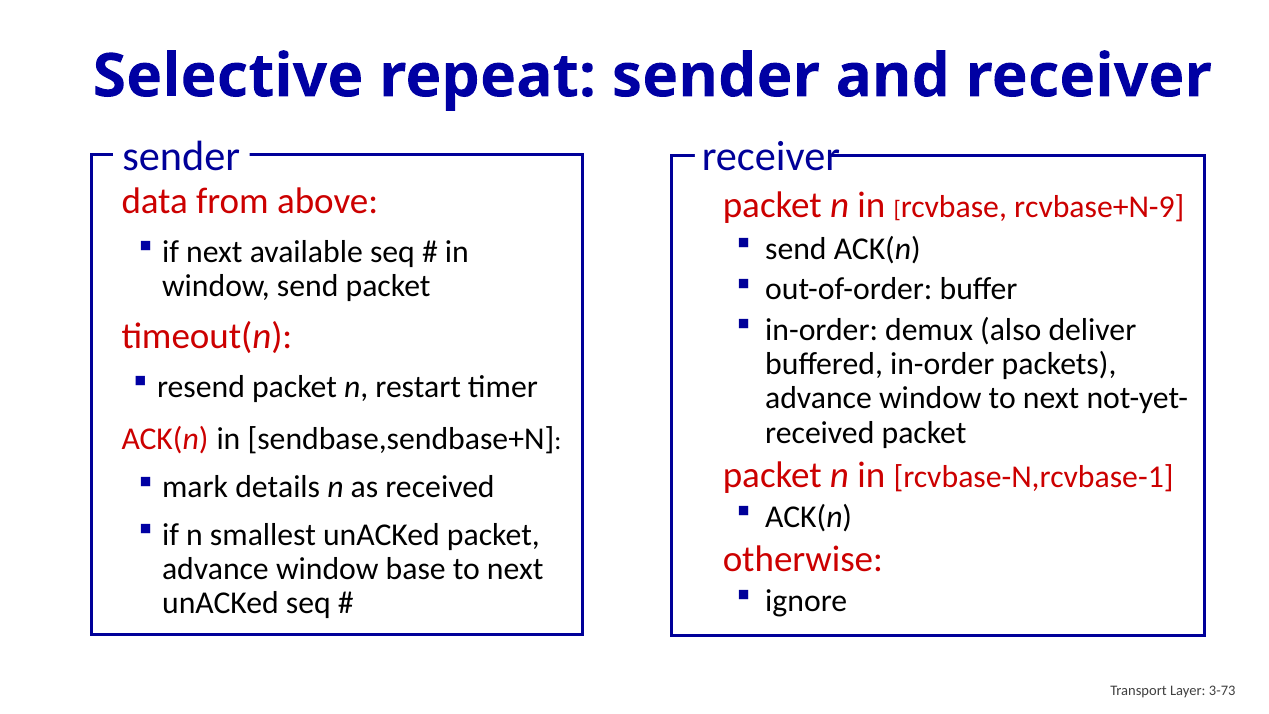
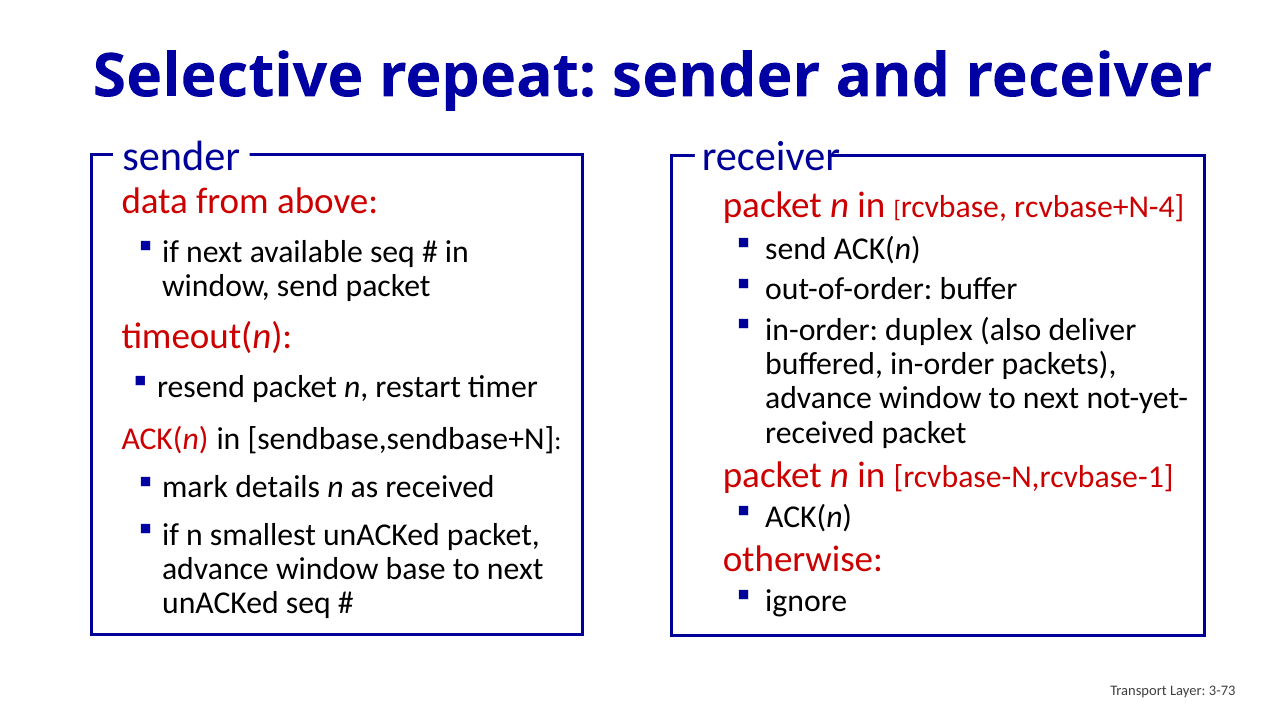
rcvbase+N-9: rcvbase+N-9 -> rcvbase+N-4 (1099, 207)
demux: demux -> duplex (929, 330)
